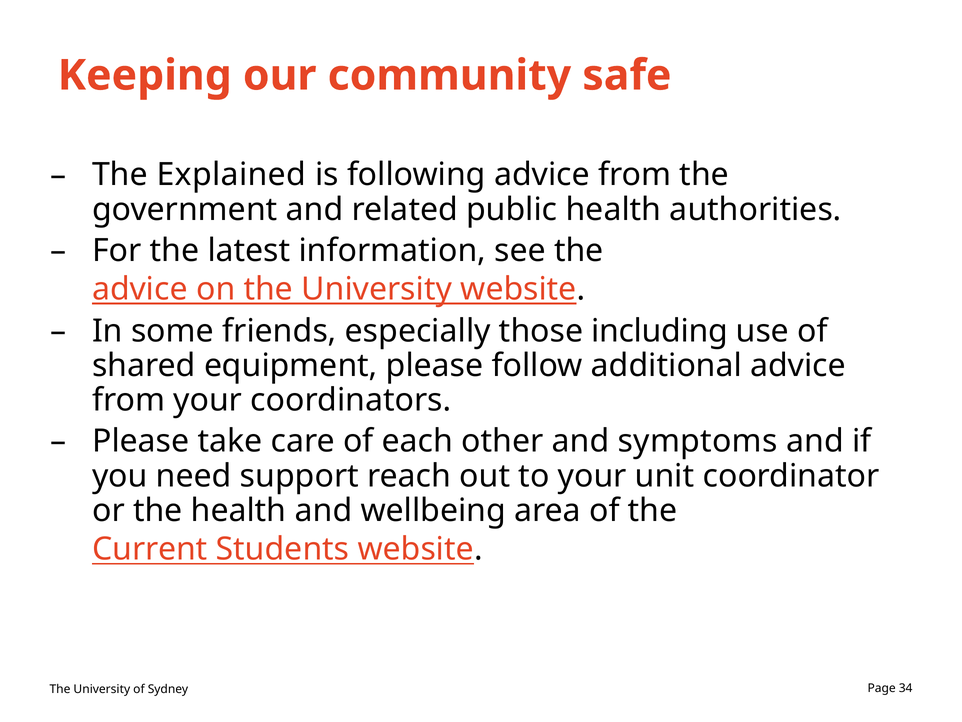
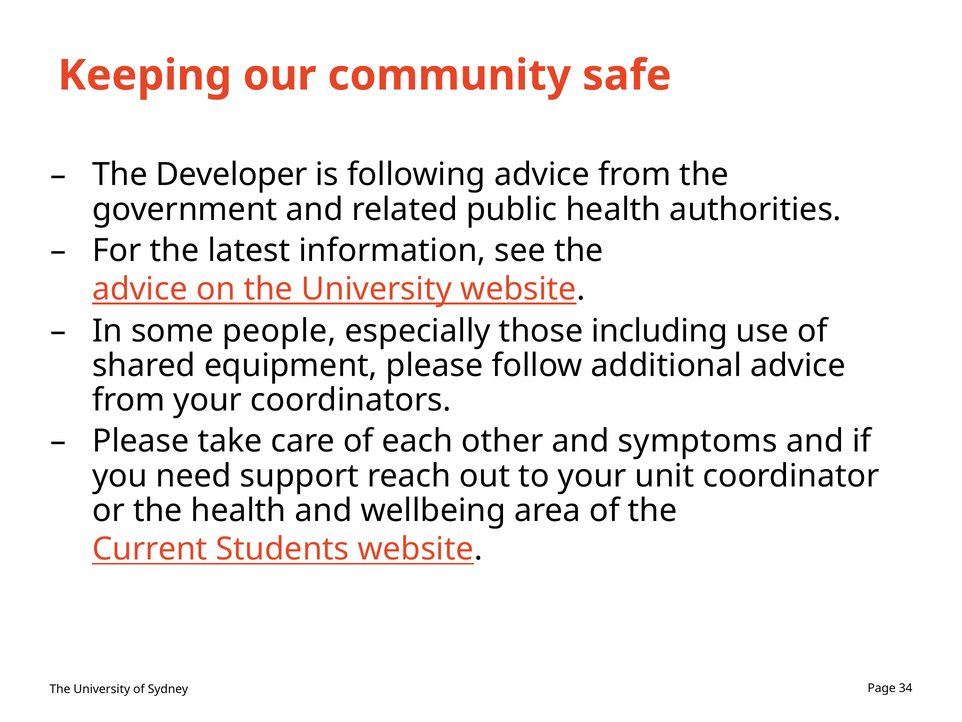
Explained: Explained -> Developer (232, 175)
friends: friends -> people (279, 331)
